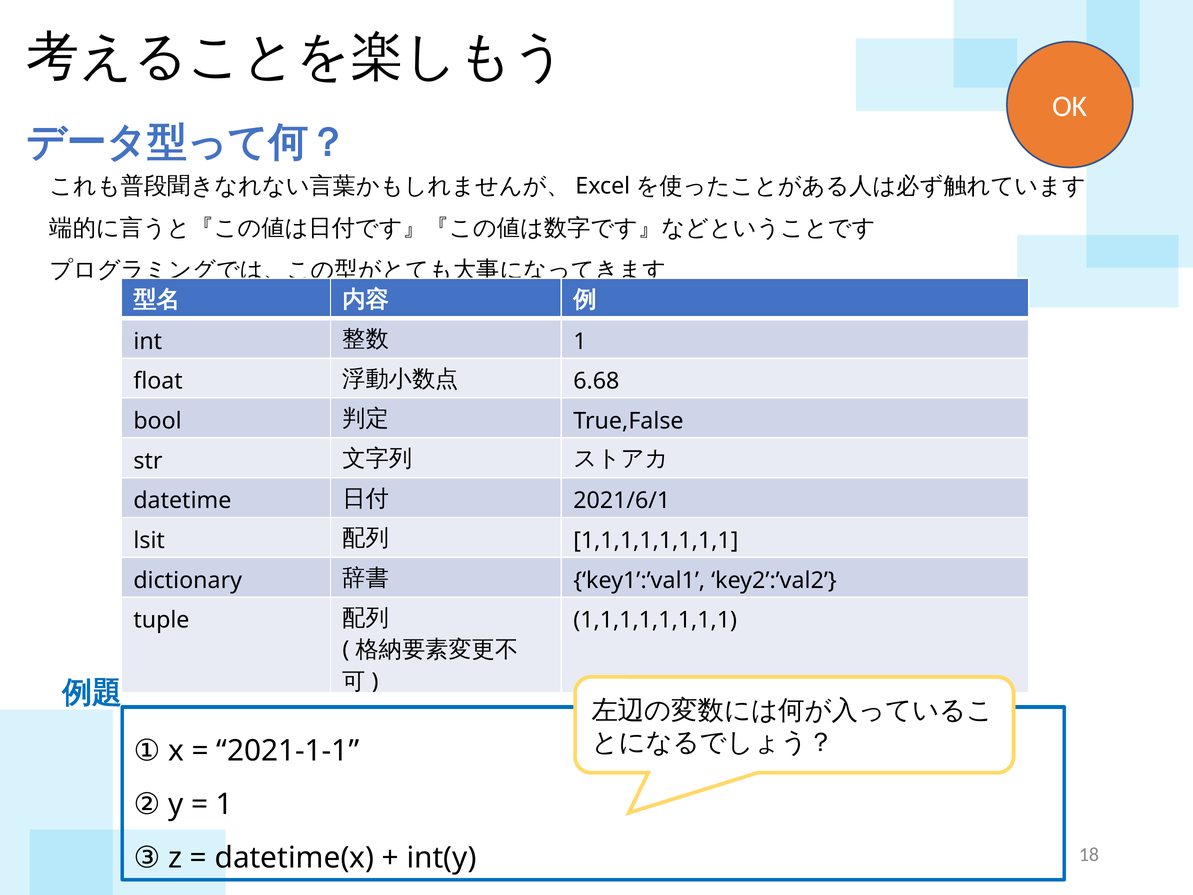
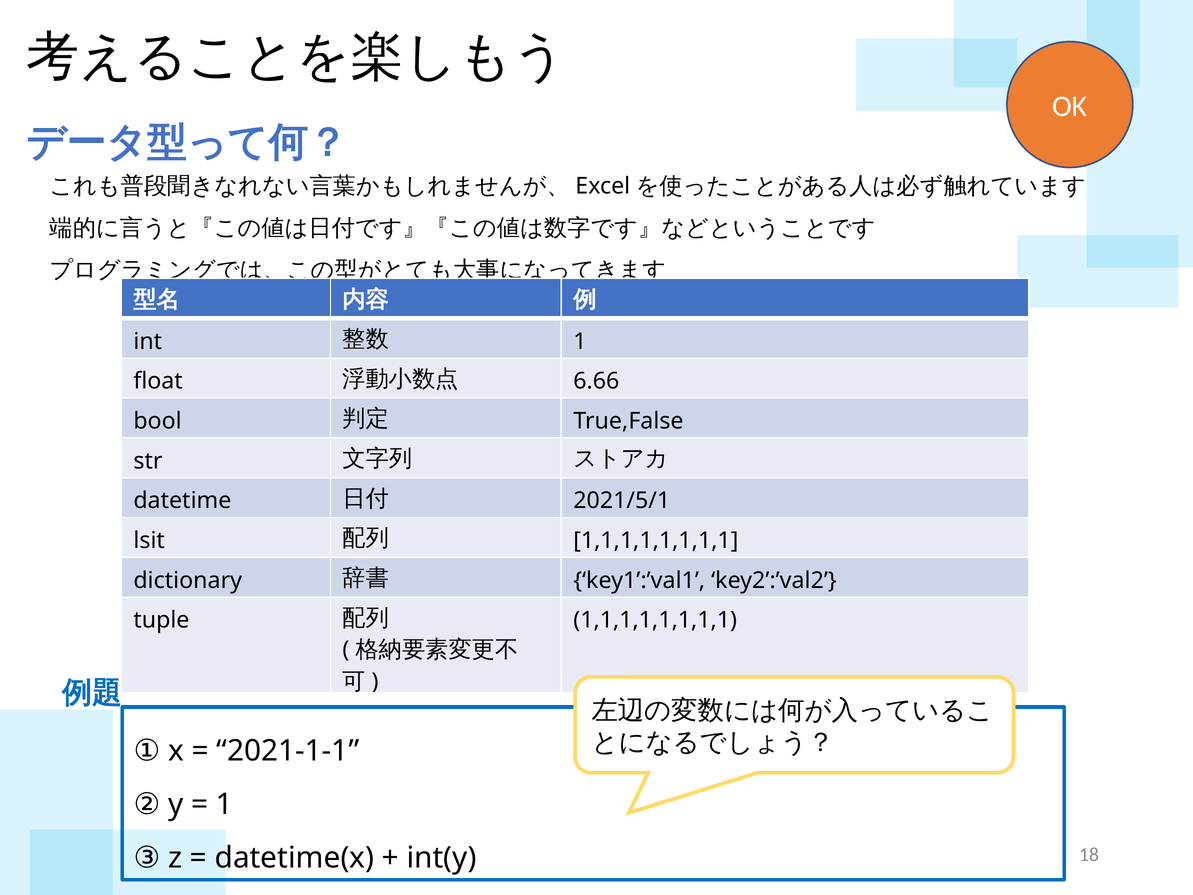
6.68: 6.68 -> 6.66 (596, 381)
2021/6/1: 2021/6/1 -> 2021/5/1 (622, 501)
